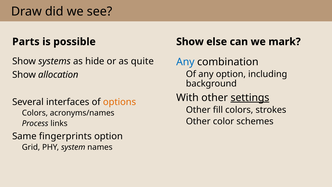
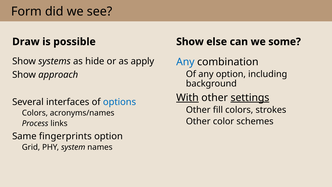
Draw: Draw -> Form (26, 12)
Parts: Parts -> Draw (26, 42)
mark: mark -> some (285, 42)
quite: quite -> apply (142, 61)
allocation: allocation -> approach (58, 75)
With underline: none -> present (187, 98)
options colour: orange -> blue (120, 102)
